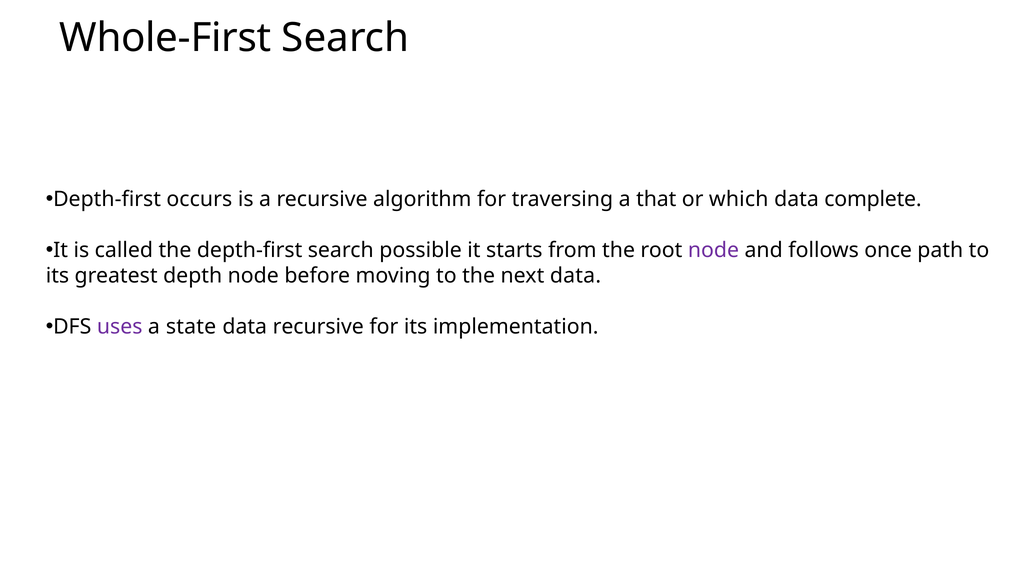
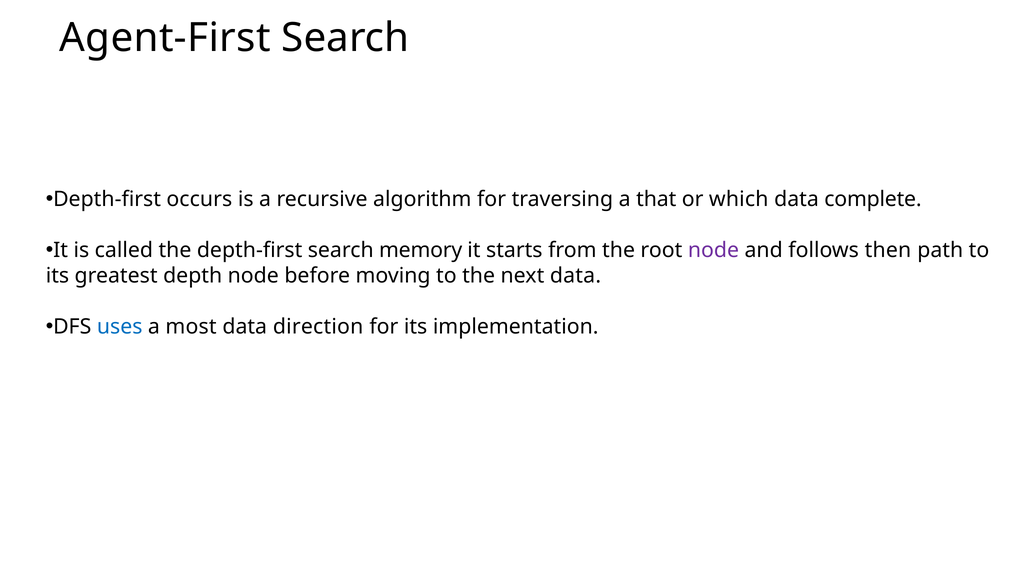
Whole-First: Whole-First -> Agent-First (165, 38)
possible: possible -> memory (421, 250)
once: once -> then (888, 250)
uses colour: purple -> blue (120, 327)
state: state -> most (191, 327)
data recursive: recursive -> direction (318, 327)
